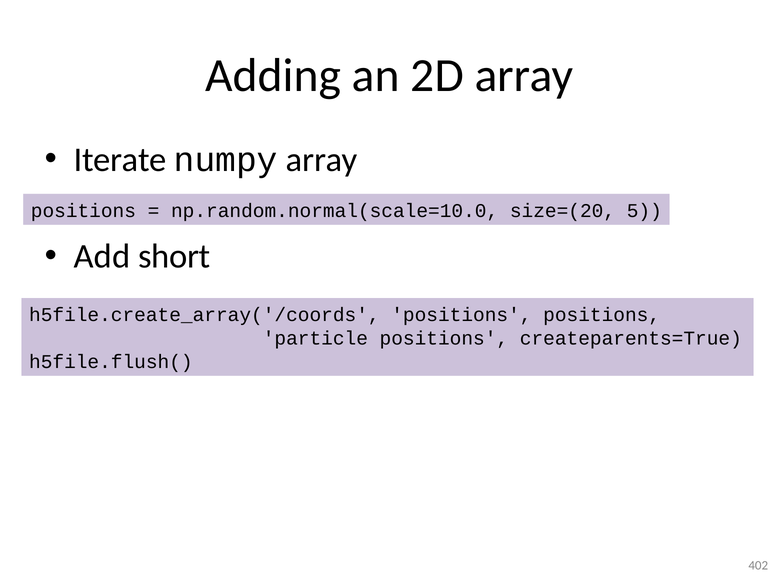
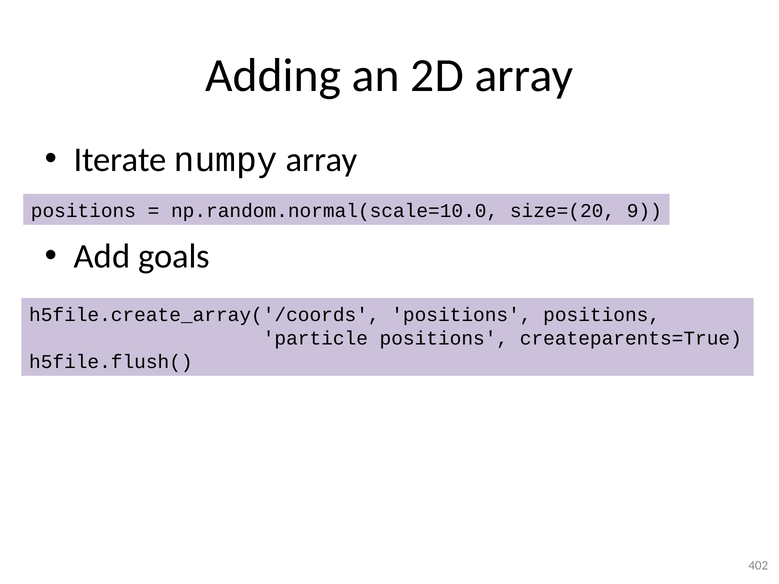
5: 5 -> 9 (644, 211)
short: short -> goals (174, 257)
